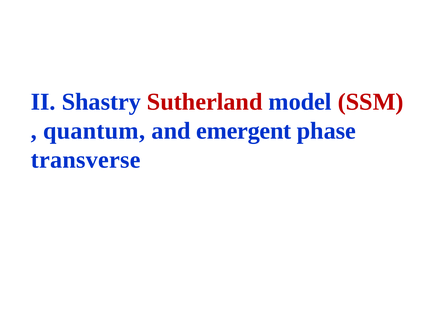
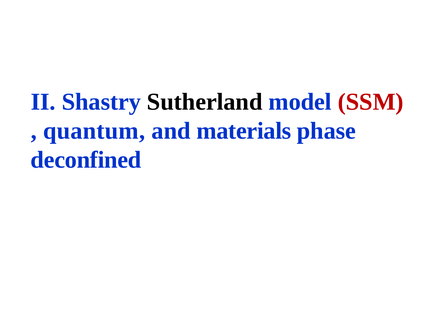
Sutherland colour: red -> black (205, 102)
emergent: emergent -> materials (244, 131)
transverse: transverse -> deconfined (86, 160)
